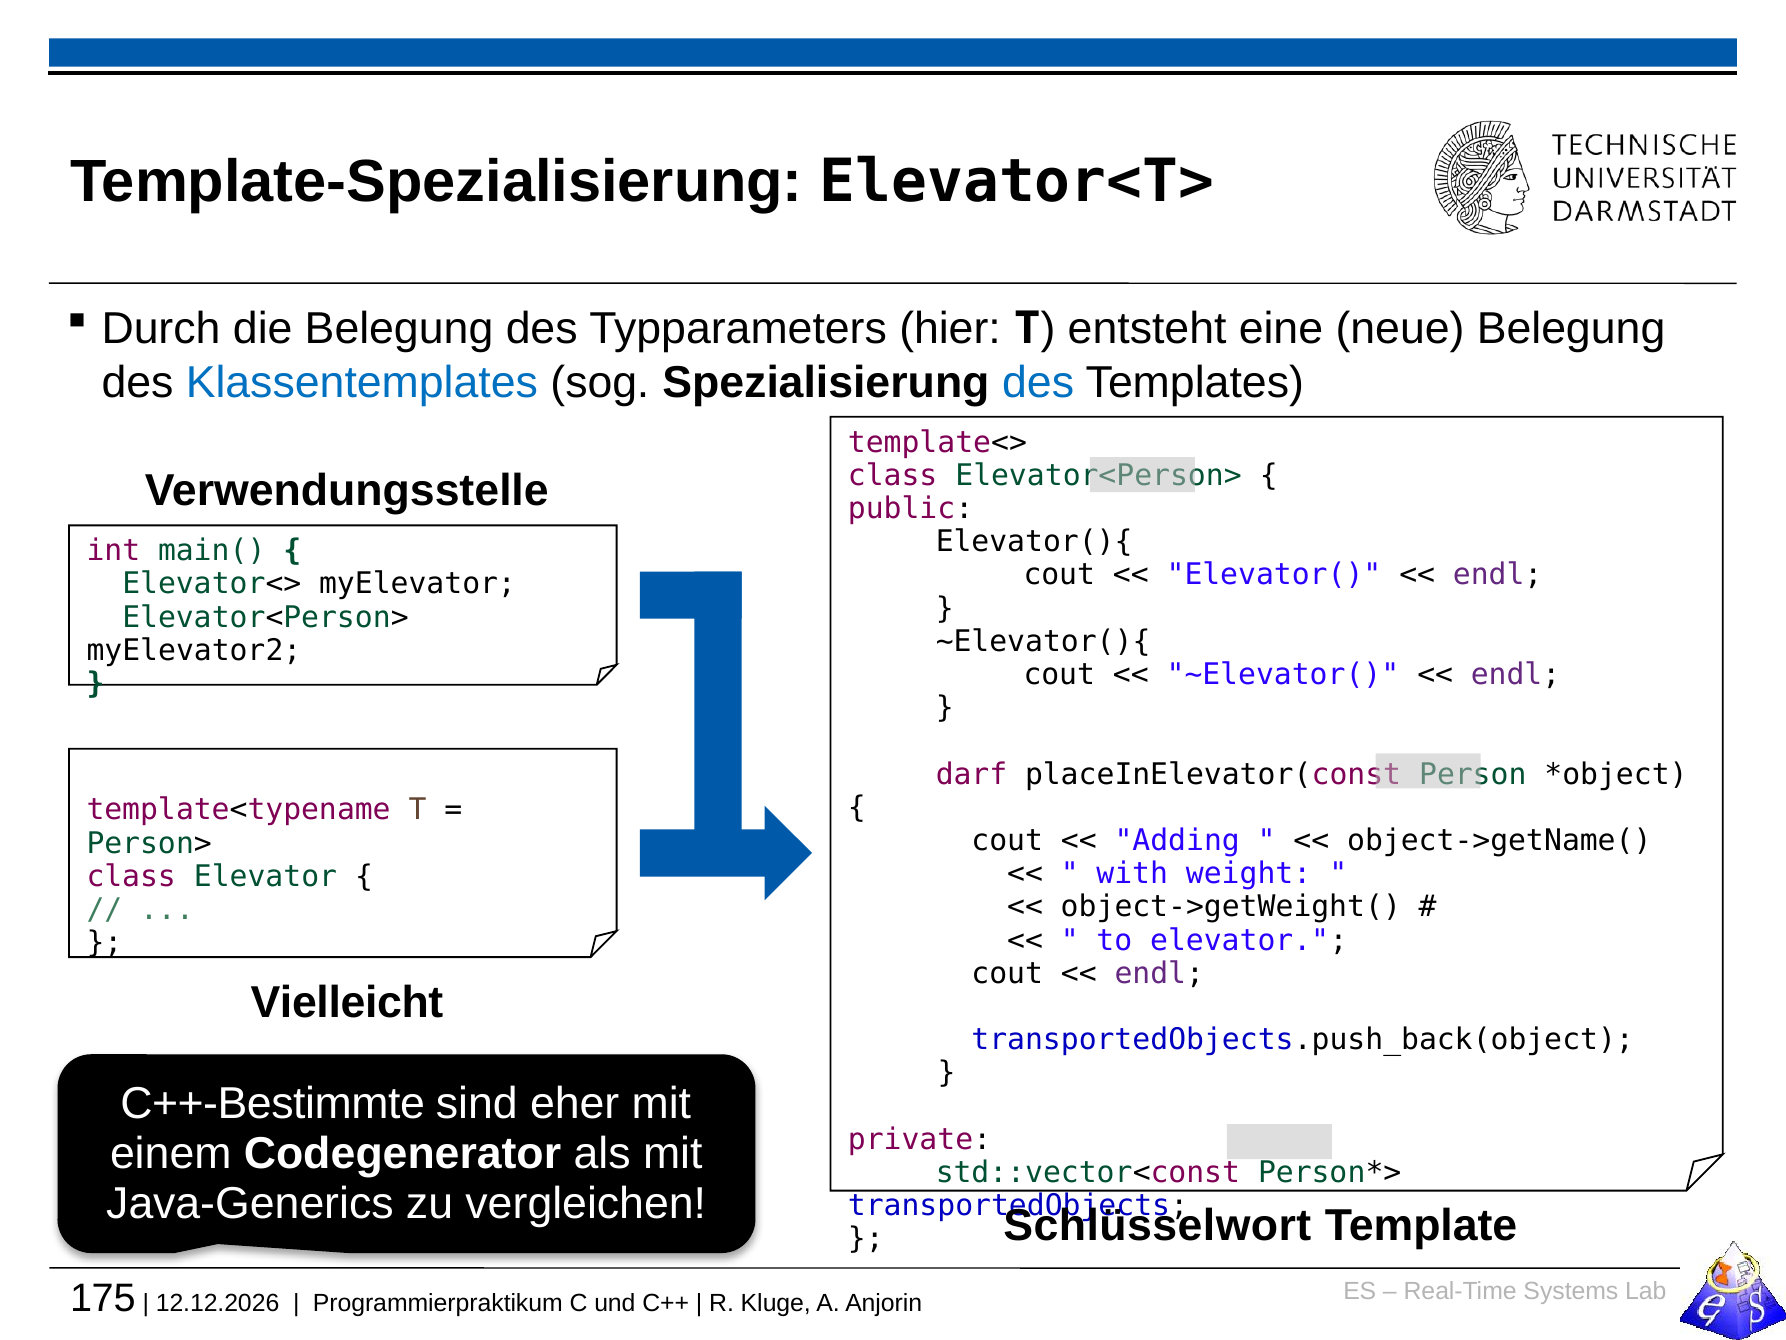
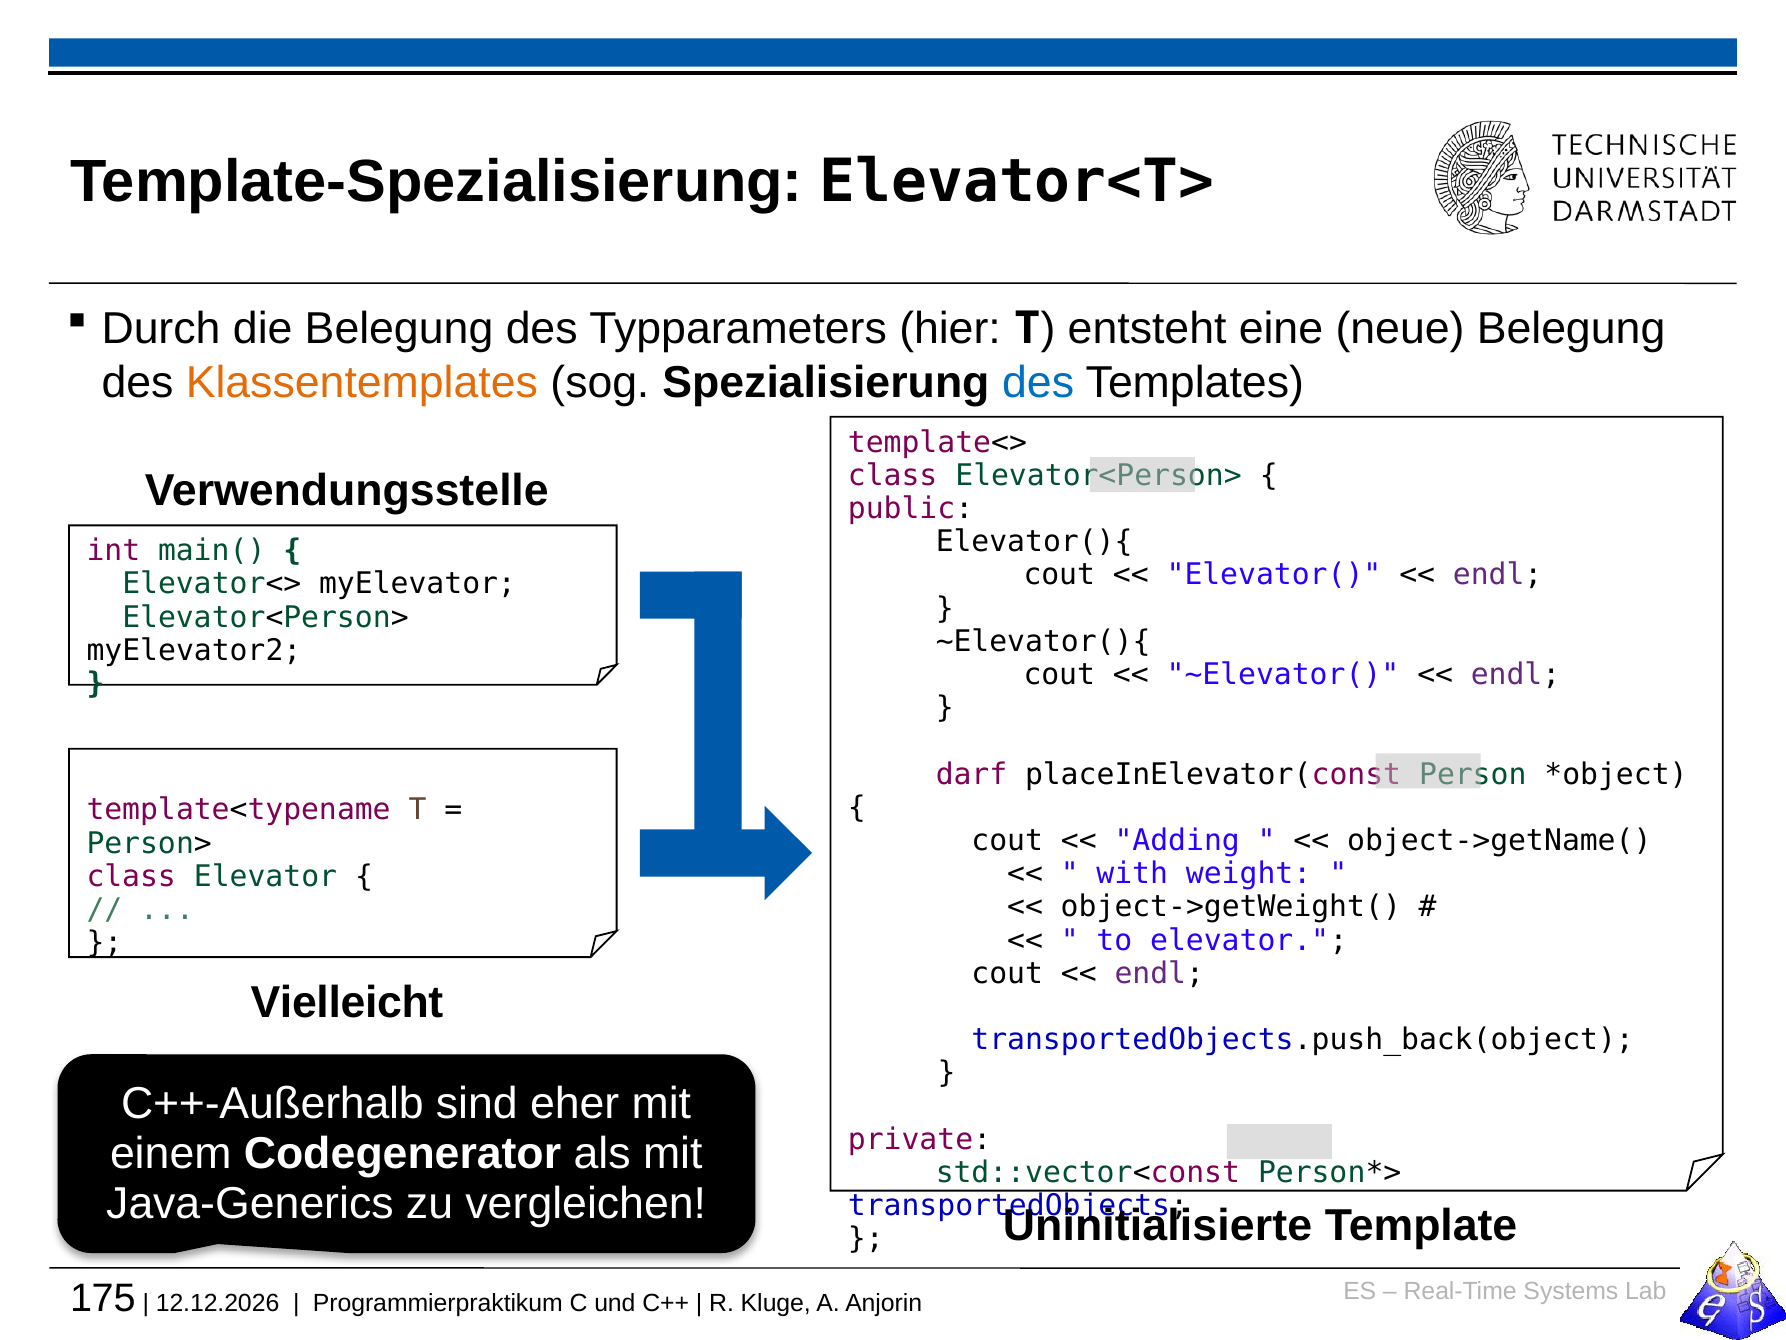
Klassentemplates colour: blue -> orange (362, 382)
C++-Bestimmte: C++-Bestimmte -> C++-Außerhalb (272, 1104)
Schlüsselwort: Schlüsselwort -> Uninitialisierte (1158, 1225)
